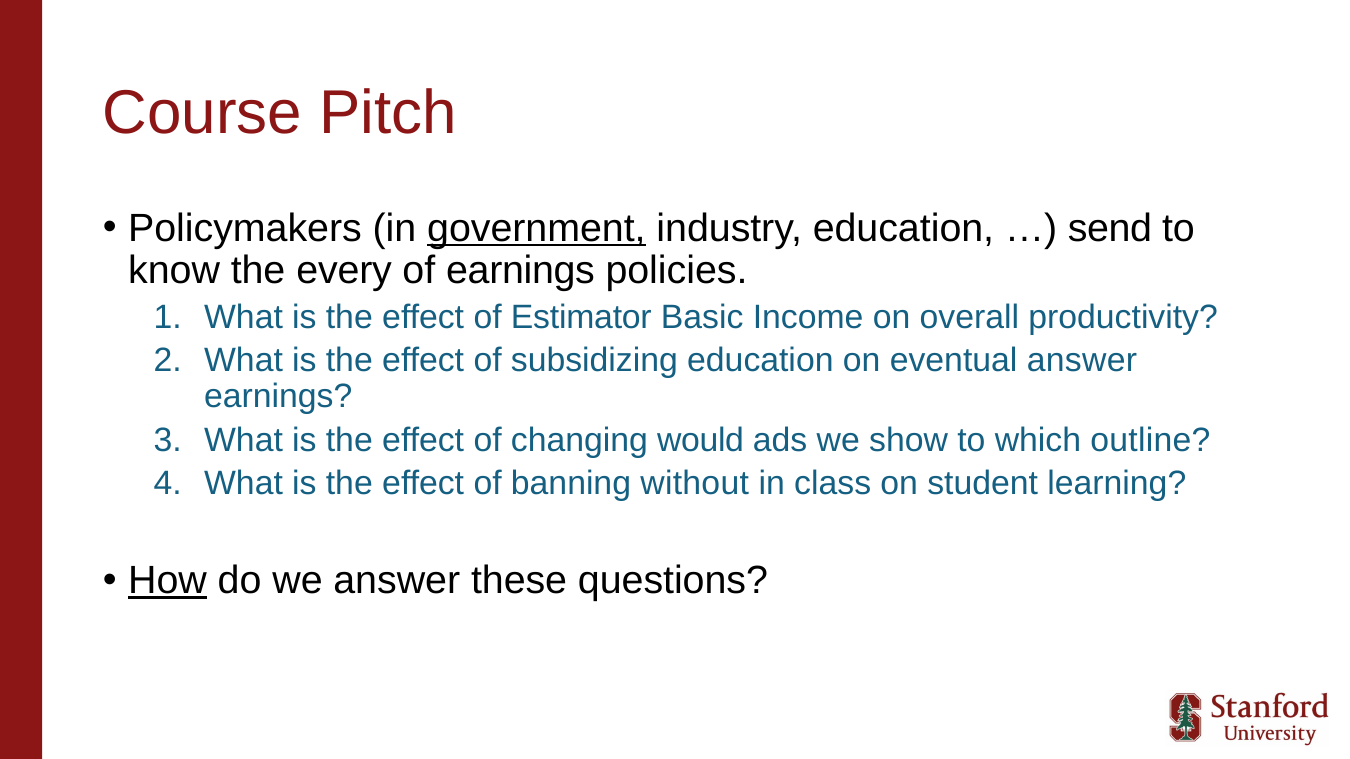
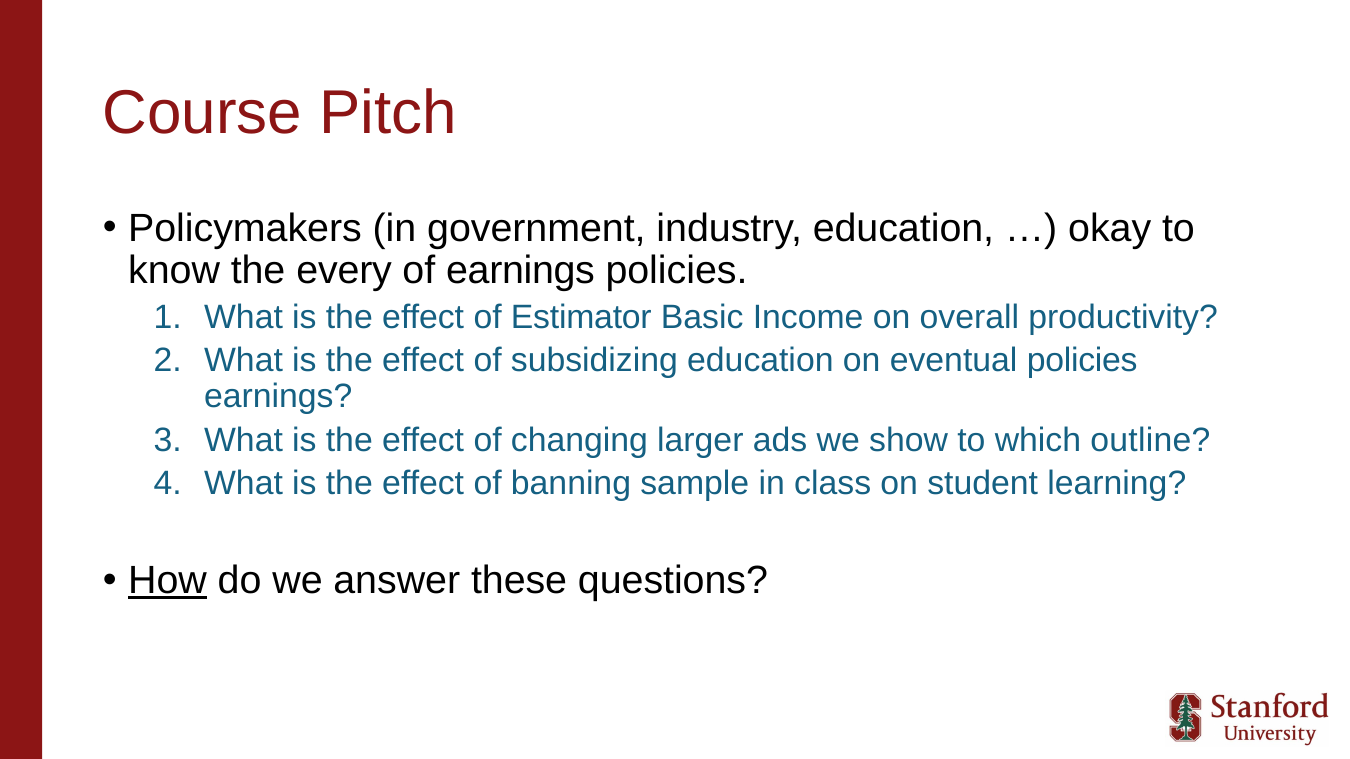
government underline: present -> none (536, 228)
send: send -> okay (1110, 228)
eventual answer: answer -> policies (1082, 361)
would: would -> larger (700, 440)
without: without -> sample (695, 484)
